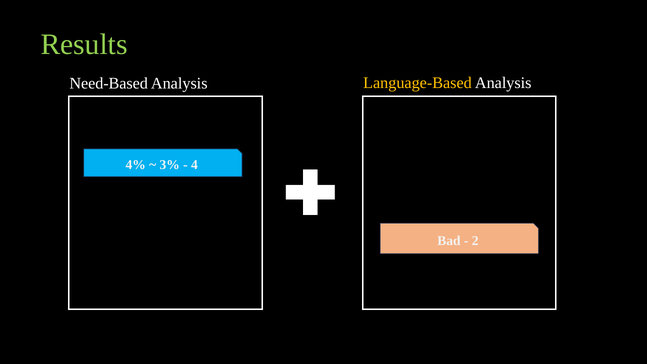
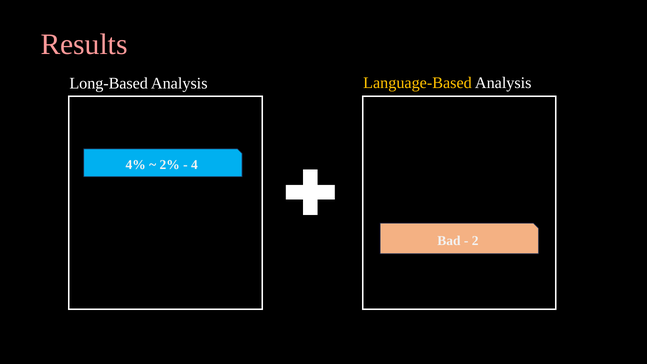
Results colour: light green -> pink (84, 44)
Need-Based: Need-Based -> Long-Based (109, 84)
3%: 3% -> 2% (170, 165)
